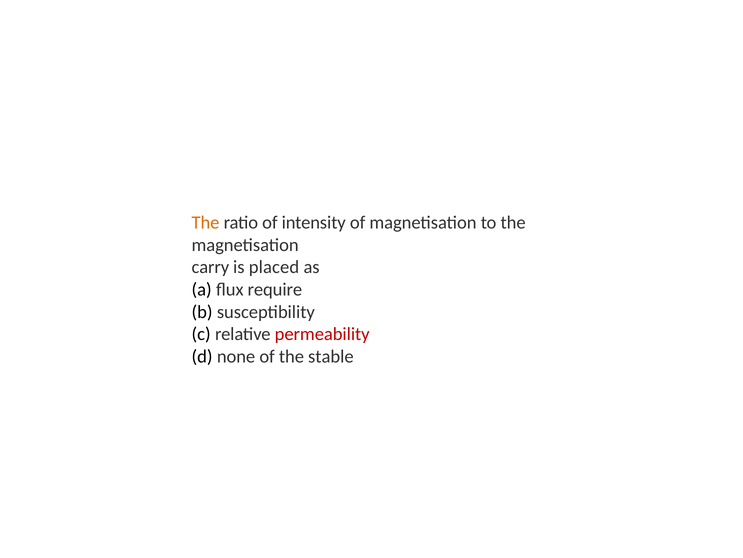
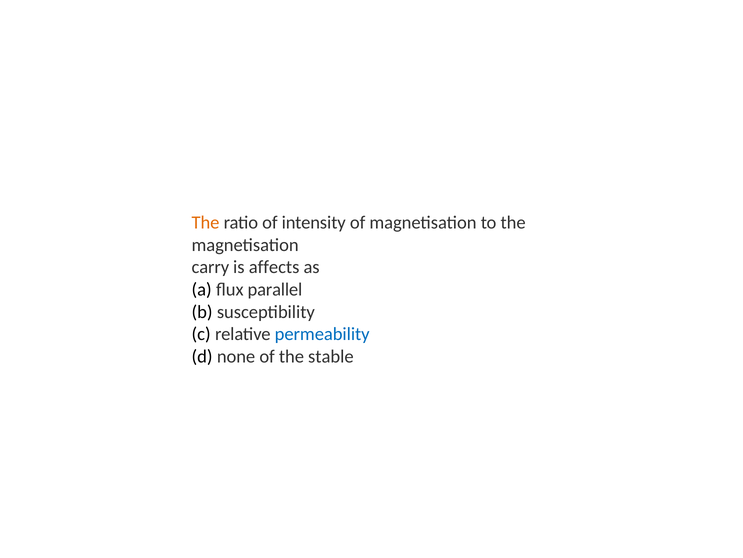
placed: placed -> affects (274, 267)
require: require -> parallel (275, 289)
permeability colour: red -> blue (322, 334)
